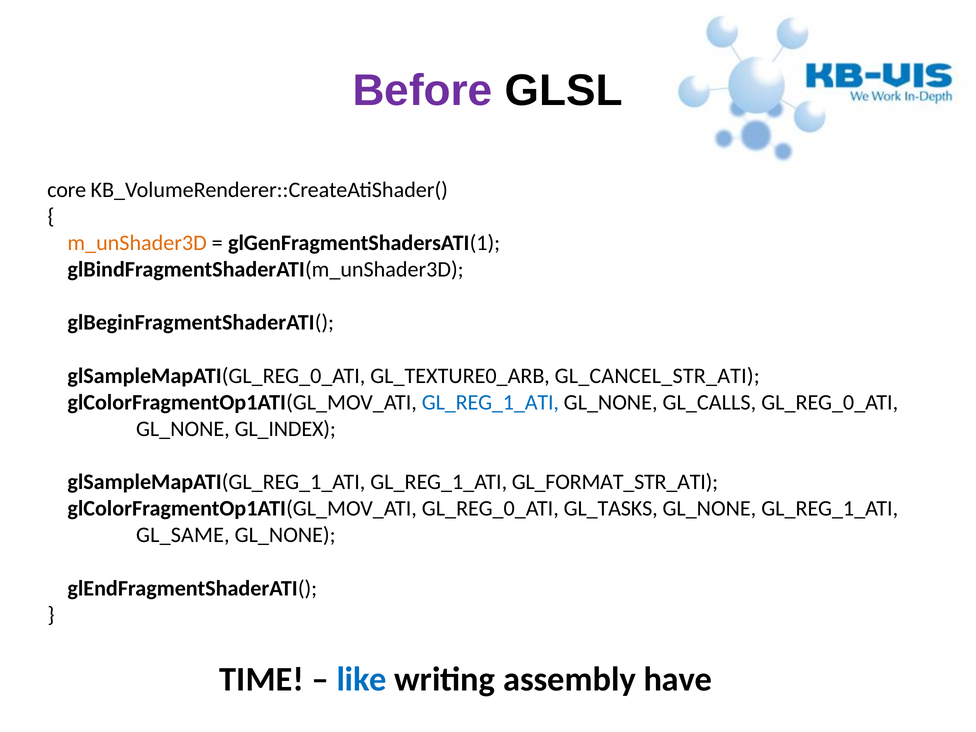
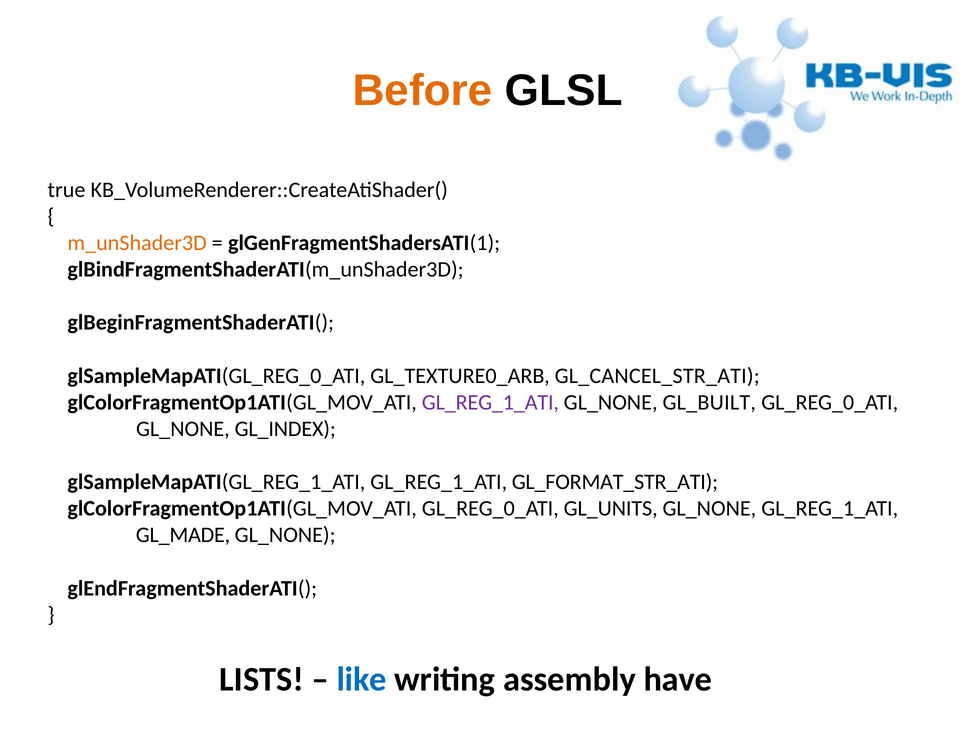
Before colour: purple -> orange (423, 90)
core: core -> true (67, 190)
GL_REG_1_ATI colour: blue -> purple (490, 402)
GL_CALLS: GL_CALLS -> GL_BUILT (709, 402)
GL_TASKS: GL_TASKS -> GL_UNITS (611, 509)
GL_SAME: GL_SAME -> GL_MADE (183, 535)
TIME: TIME -> LISTS (262, 679)
